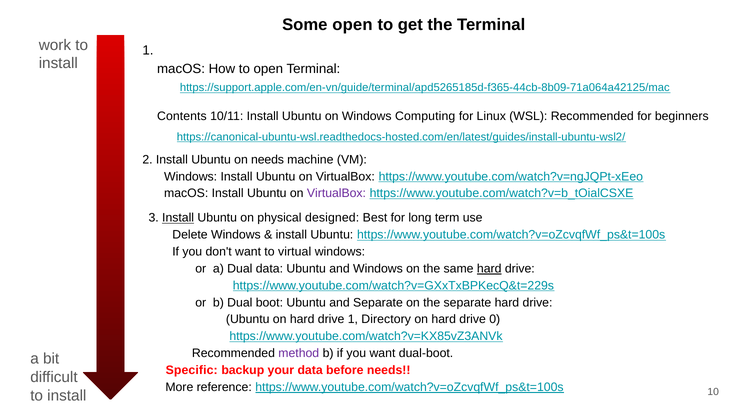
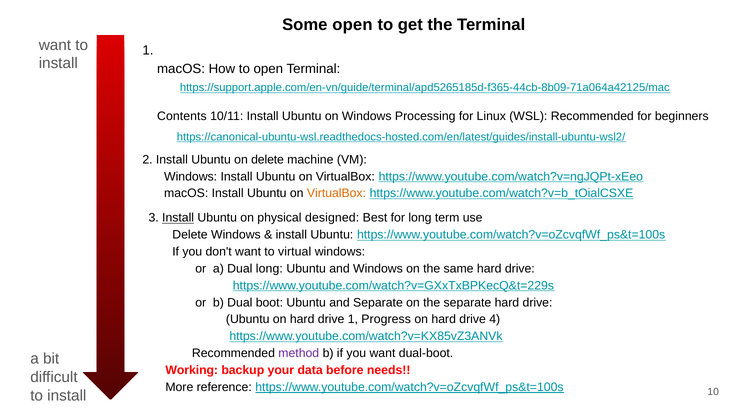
work: work -> want (55, 45)
Computing: Computing -> Processing (425, 116)
on needs: needs -> delete (268, 160)
VirtualBox colour: purple -> orange (336, 193)
Dual data: data -> long (269, 269)
hard underline: present -> none (489, 269)
Directory: Directory -> Progress (386, 319)
0: 0 -> 4 (495, 319)
Specific: Specific -> Working (192, 370)
